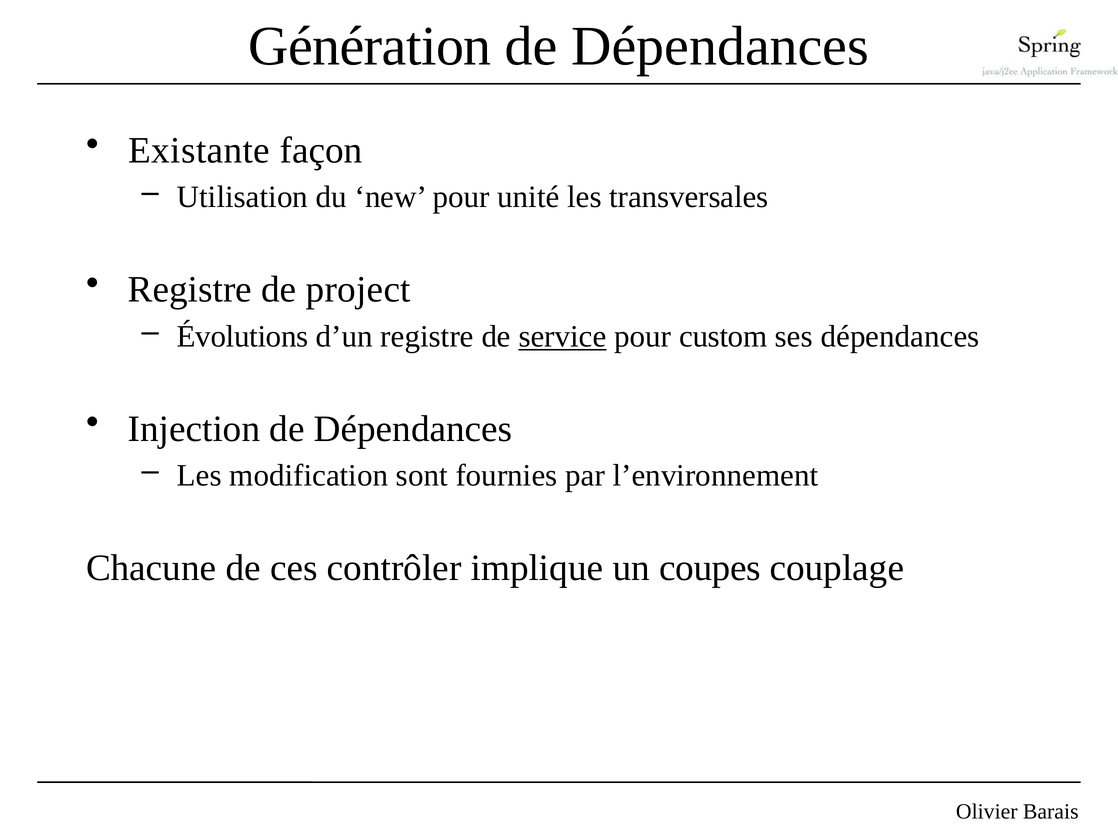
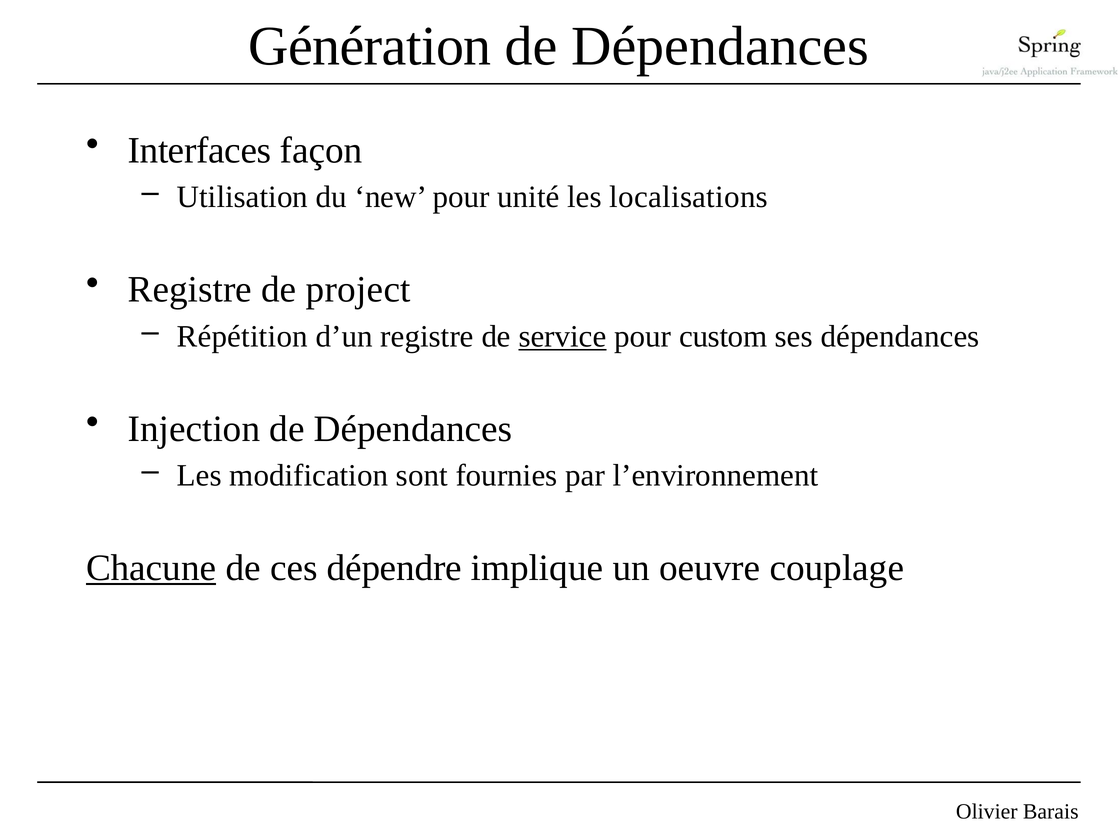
Existante: Existante -> Interfaces (199, 151)
transversales: transversales -> localisations (689, 197)
Évolutions: Évolutions -> Répétition (242, 337)
Chacune underline: none -> present (151, 568)
contrôler: contrôler -> dépendre (394, 568)
coupes: coupes -> oeuvre (710, 568)
